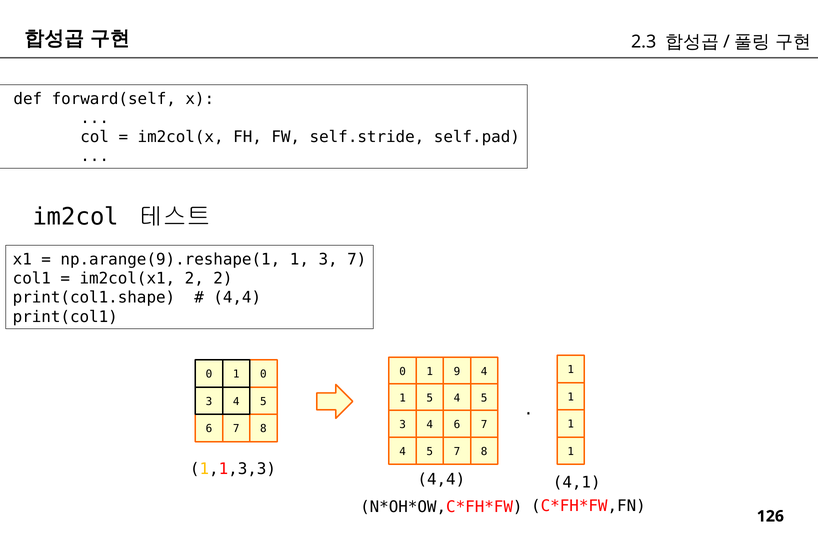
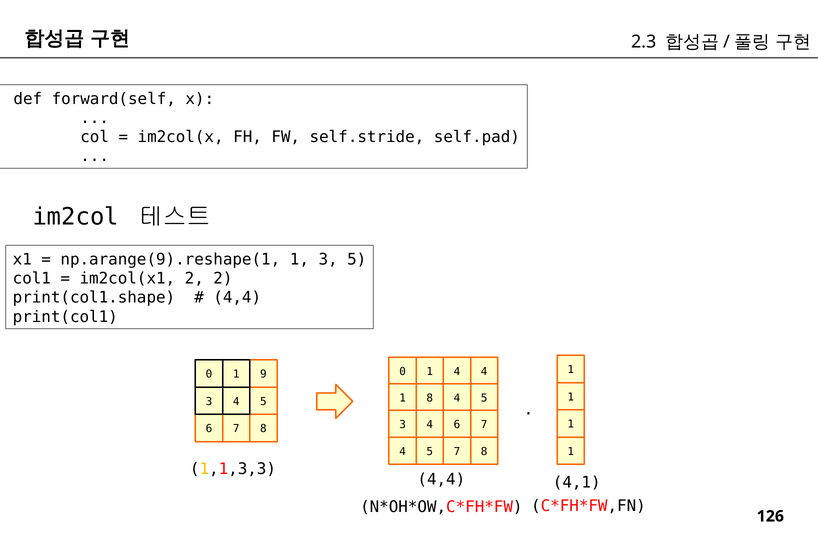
3 7: 7 -> 5 (357, 259)
1 9: 9 -> 4 (457, 371)
1 0: 0 -> 9 (263, 374)
1 5: 5 -> 8 (430, 398)
